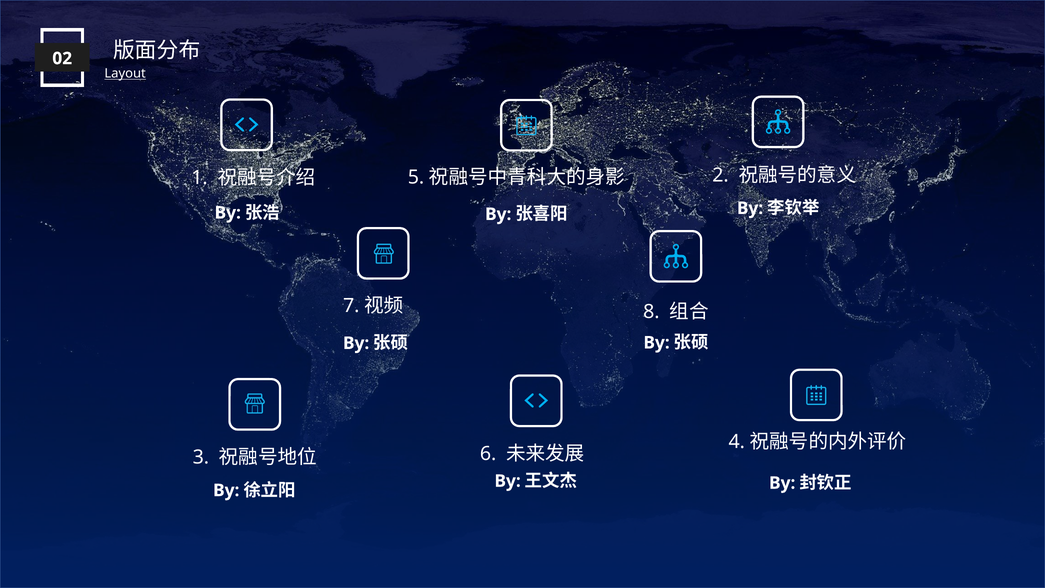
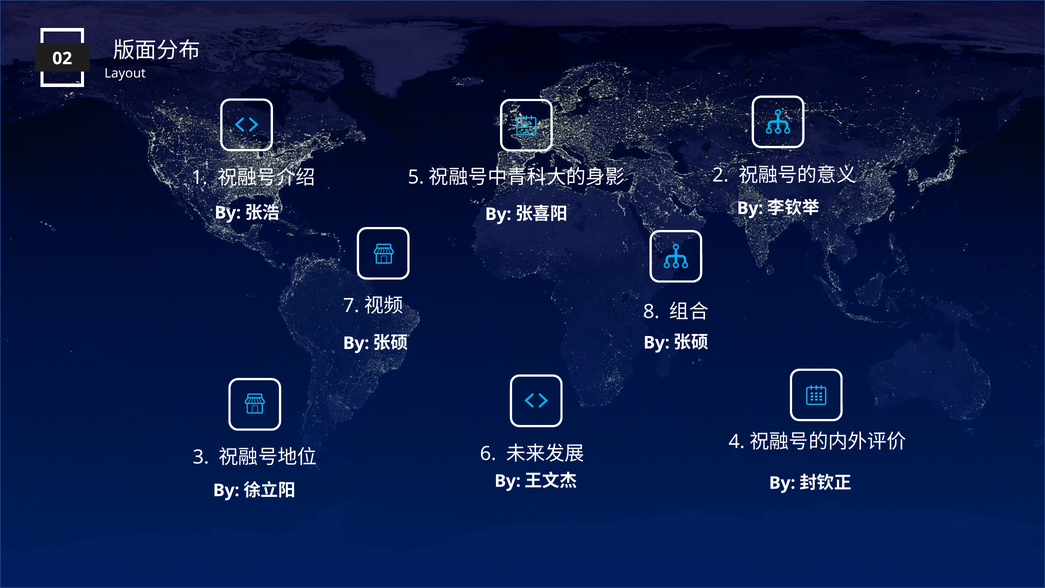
Layout underline: present -> none (125, 74)
